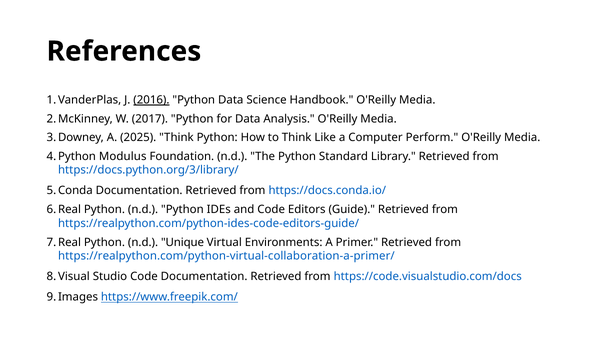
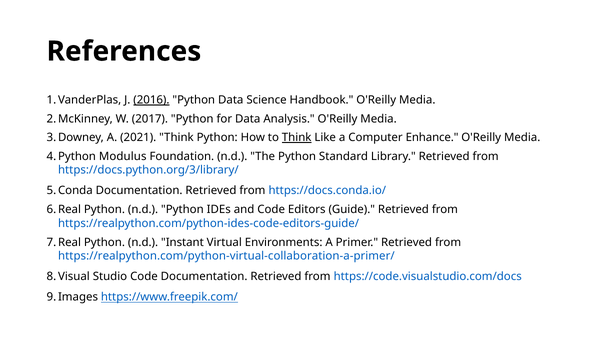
2025: 2025 -> 2021 (138, 137)
Think underline: none -> present (297, 137)
Perform: Perform -> Enhance (432, 137)
Unique: Unique -> Instant (182, 242)
